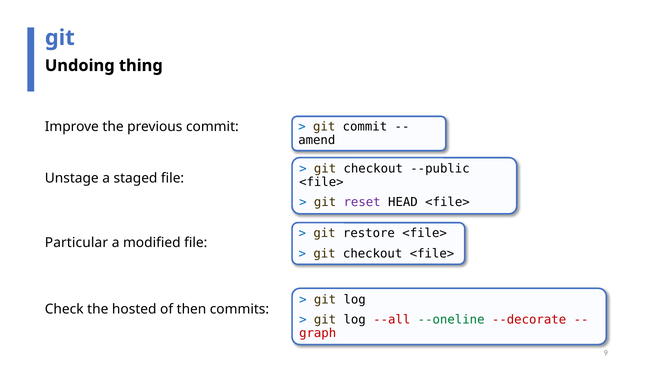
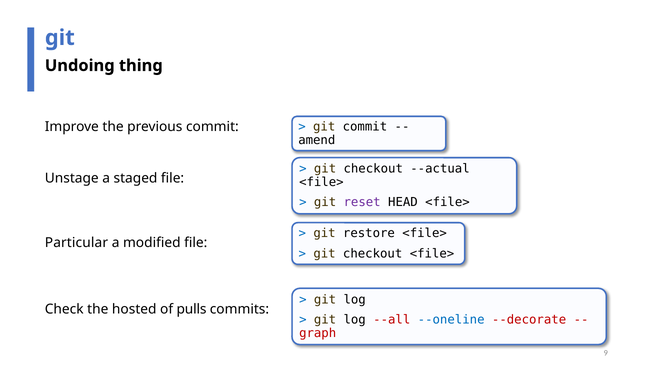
--public: --public -> --actual (440, 169)
then: then -> pulls (192, 309)
--oneline colour: green -> blue (451, 320)
